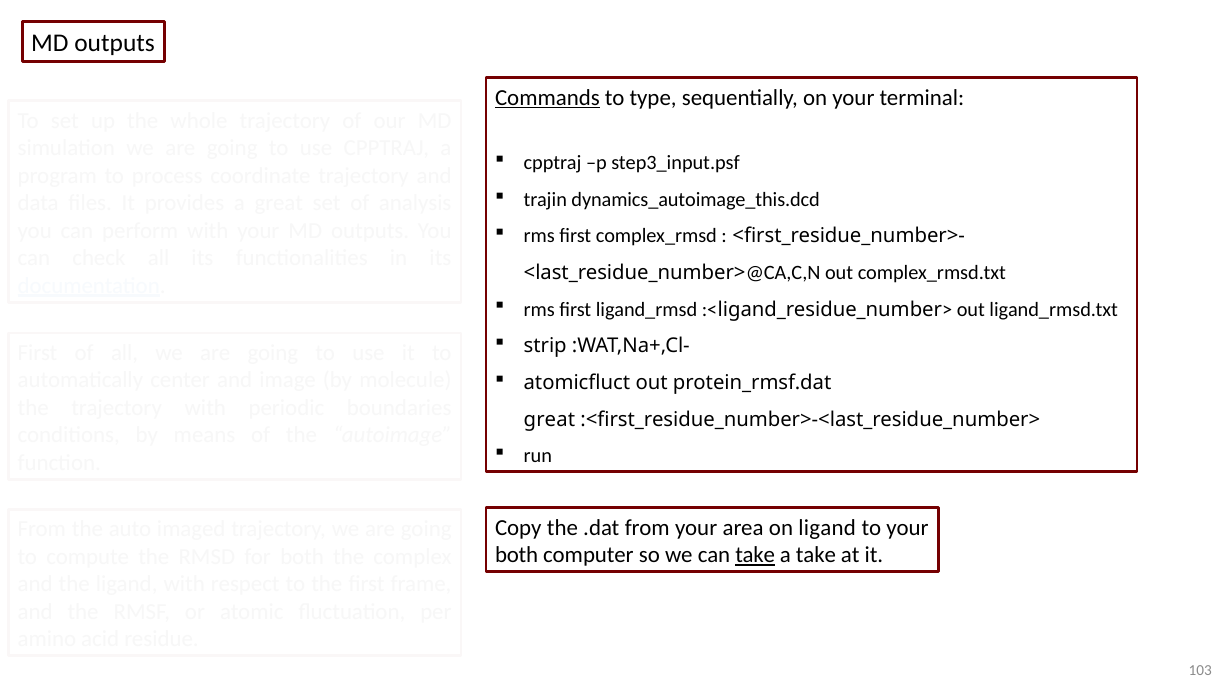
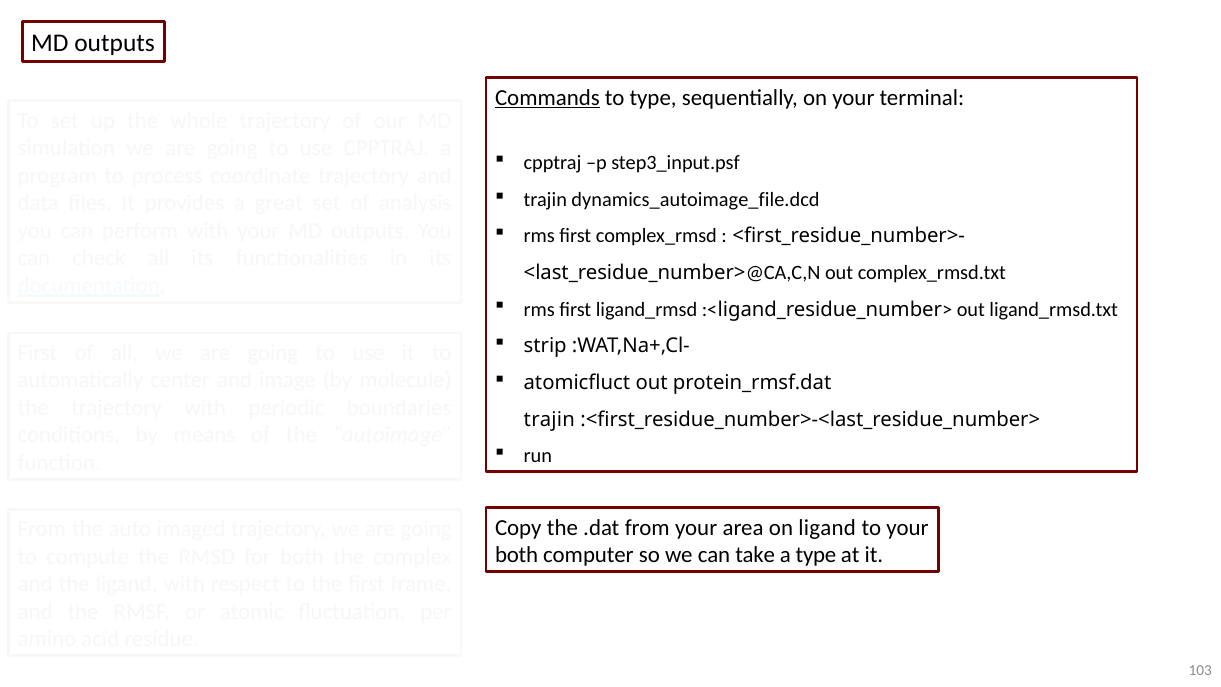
dynamics_autoimage_this.dcd: dynamics_autoimage_this.dcd -> dynamics_autoimage_file.dcd (696, 200)
great: great -> trajin (549, 419)
take underline: present -> none (755, 555)
a take: take -> type (816, 555)
